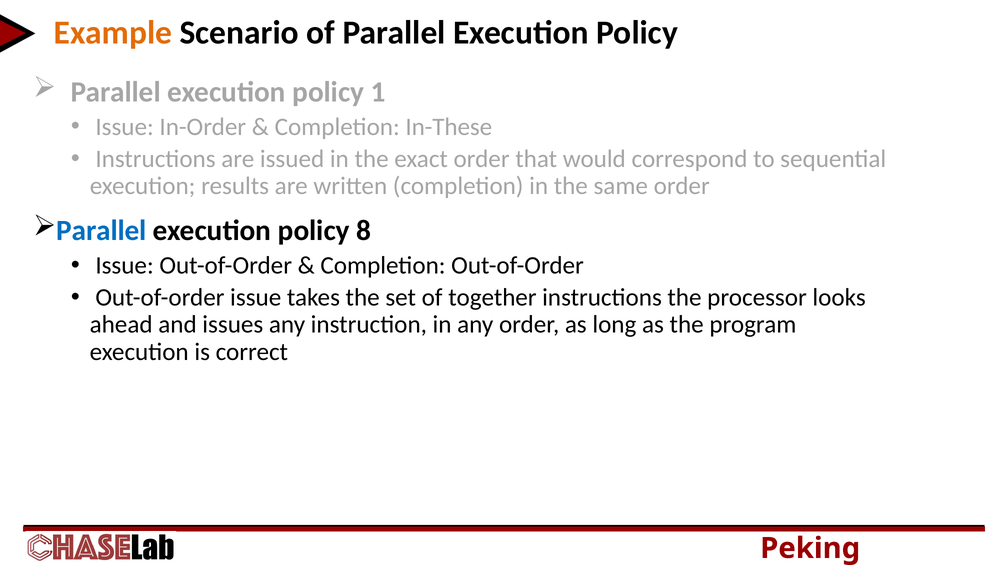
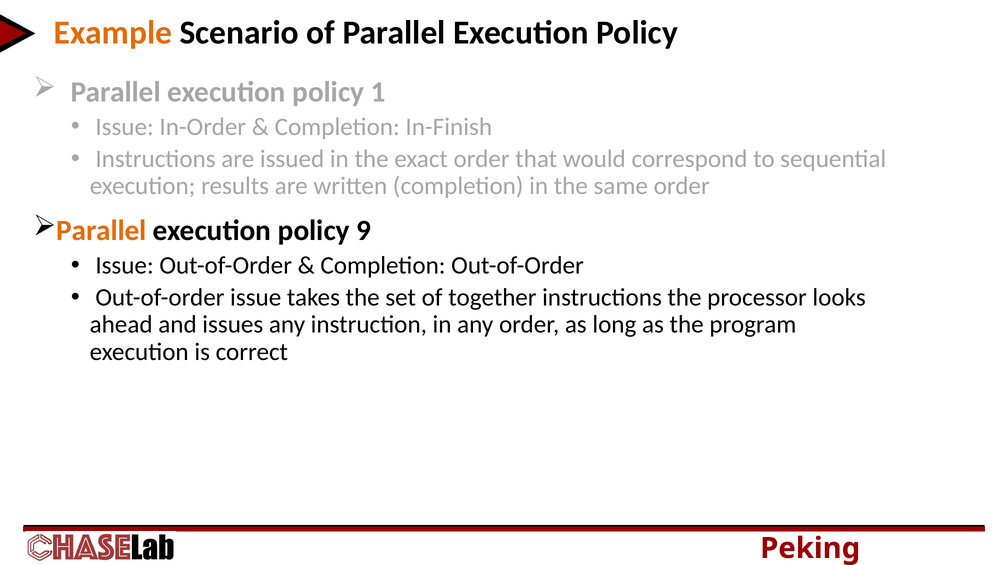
In-These: In-These -> In-Finish (449, 127)
Parallel colour: blue -> orange (101, 231)
8: 8 -> 9 (364, 231)
